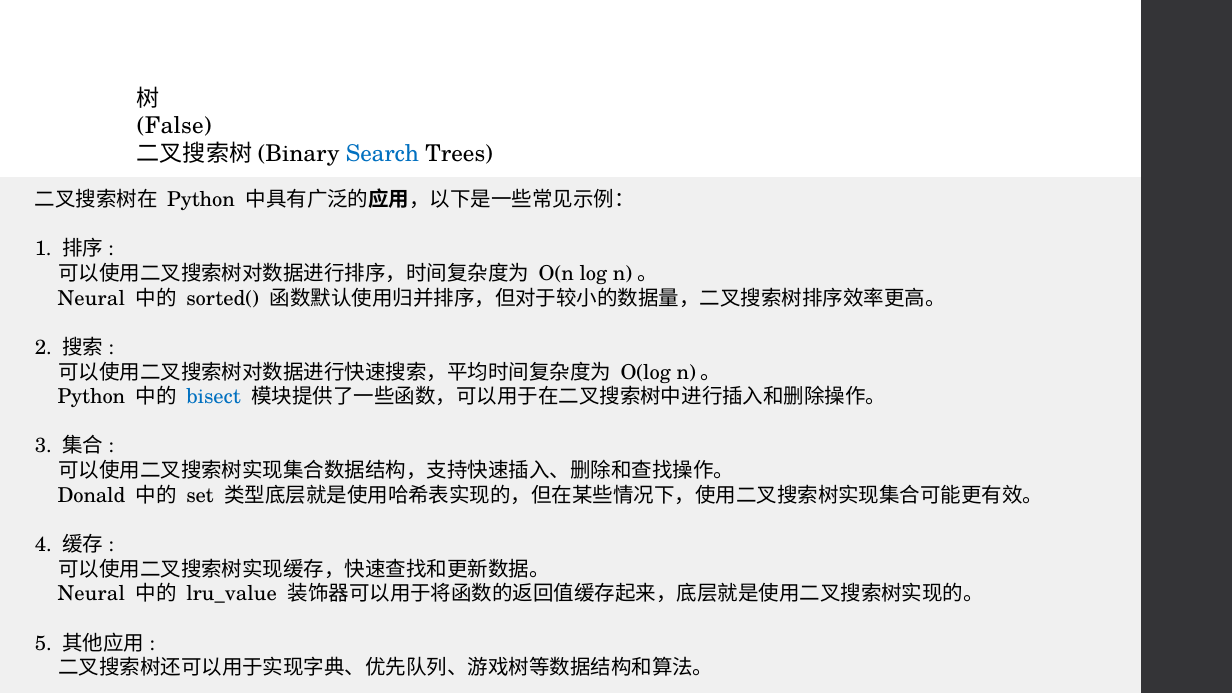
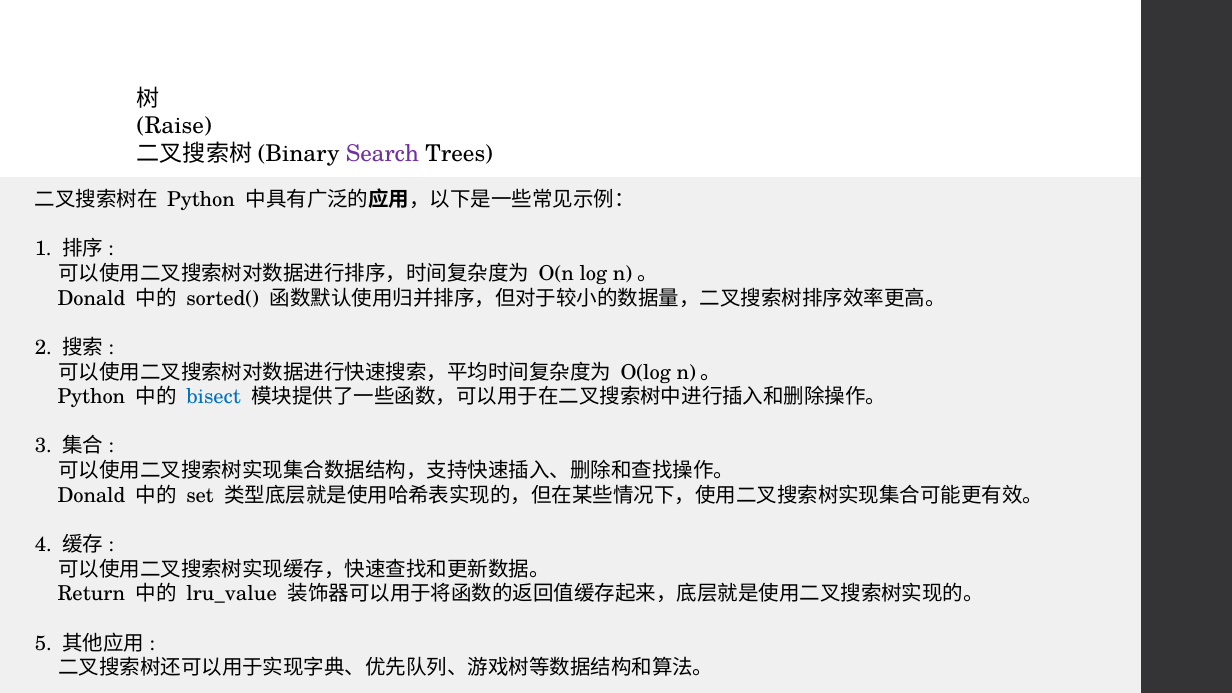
False: False -> Raise (174, 126)
Search colour: blue -> purple (382, 154)
Neural: Neural -> Donald (91, 298)
Neural: Neural -> Return (91, 594)
